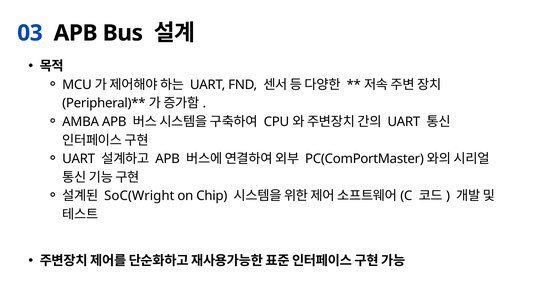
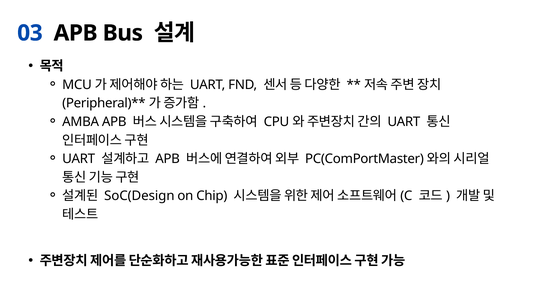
SoC(Wright: SoC(Wright -> SoC(Design (139, 196)
